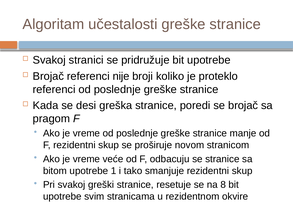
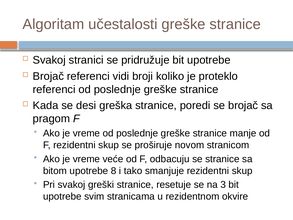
nije: nije -> vidi (121, 76)
1: 1 -> 8 (114, 171)
8: 8 -> 3 (223, 185)
